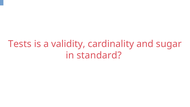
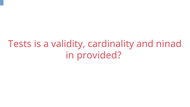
sugar: sugar -> ninad (169, 44)
standard: standard -> provided (99, 55)
